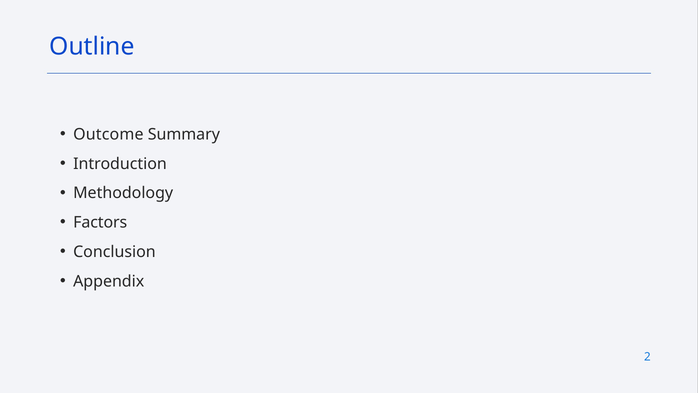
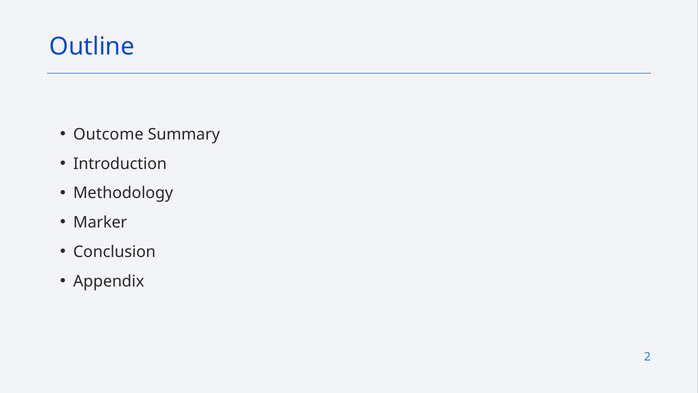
Factors: Factors -> Marker (100, 222)
